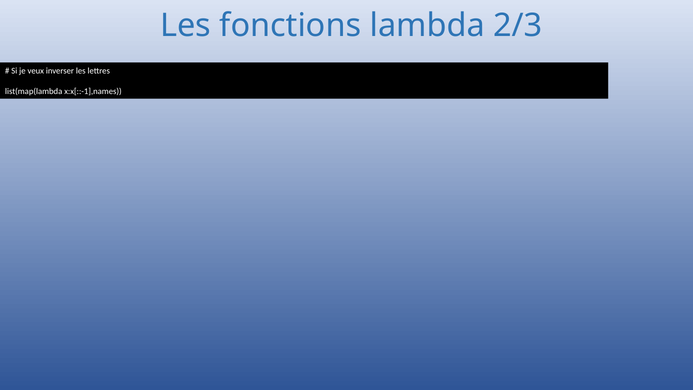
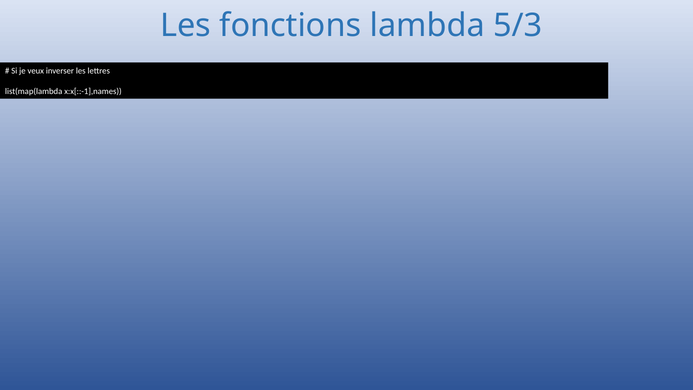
2/3: 2/3 -> 5/3 (518, 25)
